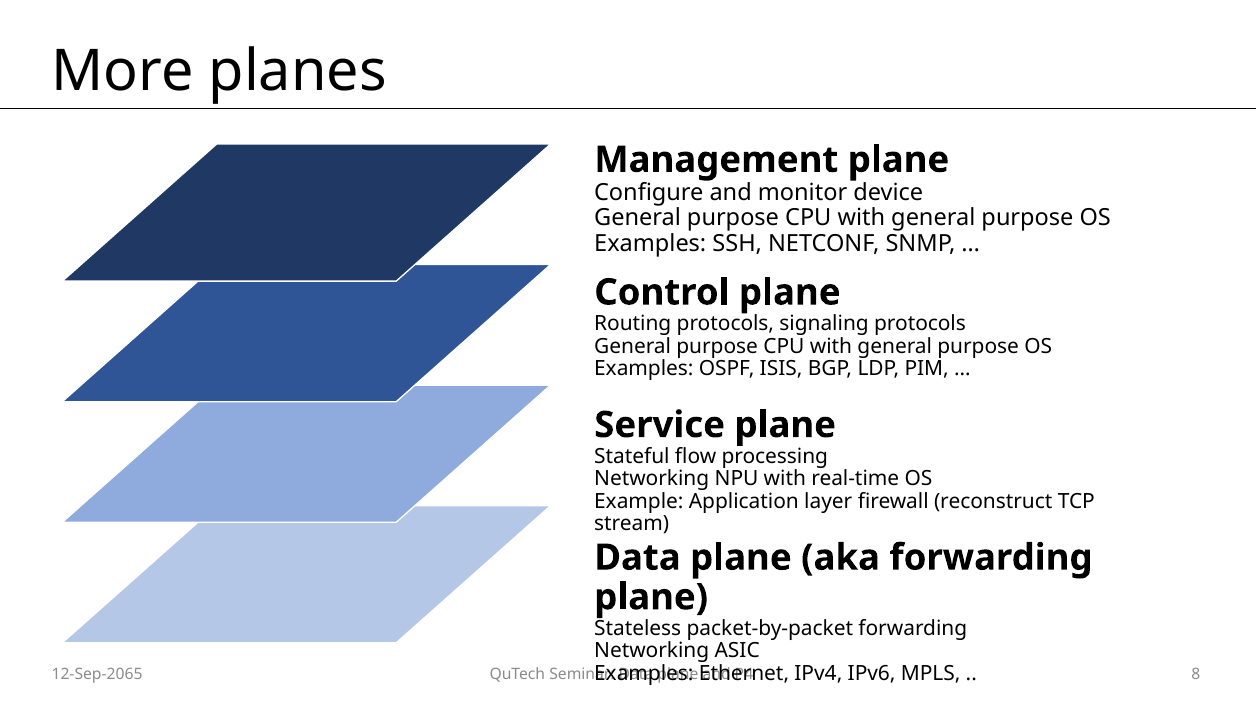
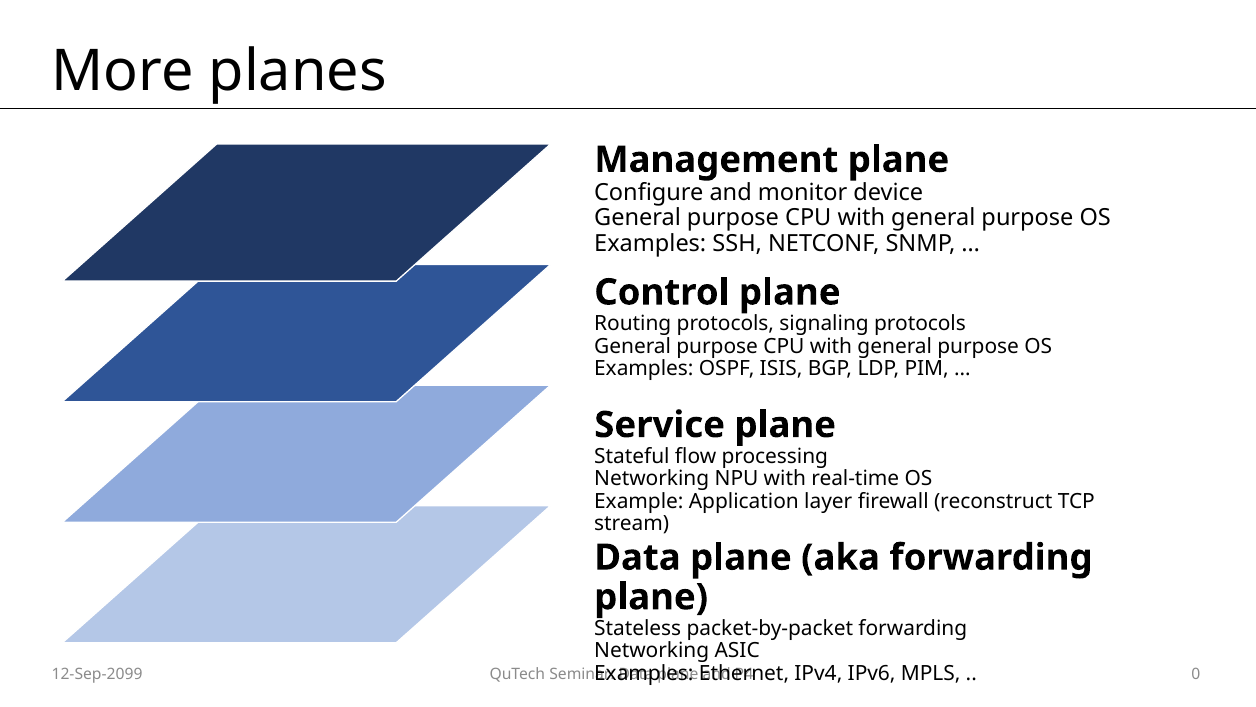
12-Sep-2065: 12-Sep-2065 -> 12-Sep-2099 (97, 673)
8: 8 -> 0 (1196, 673)
